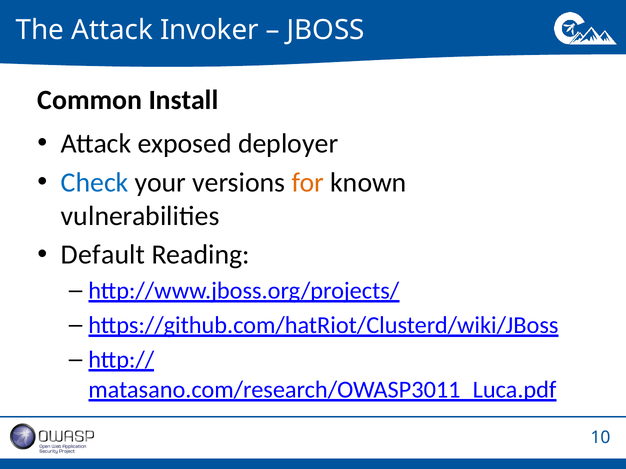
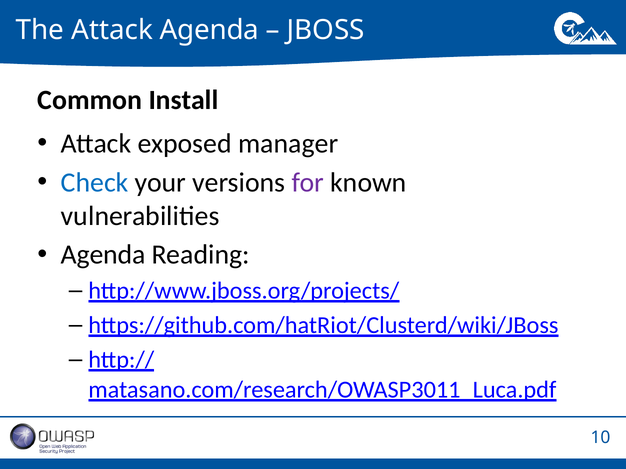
Attack Invoker: Invoker -> Agenda (209, 30)
deployer: deployer -> manager (288, 144)
for colour: orange -> purple (308, 183)
Default: Default -> Agenda (103, 255)
